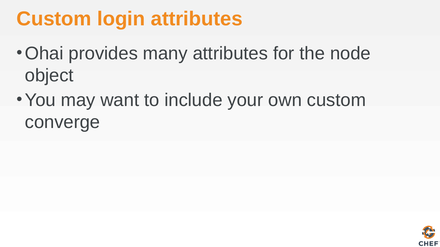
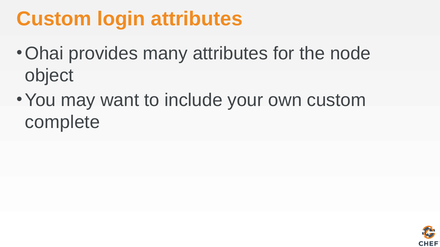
converge: converge -> complete (62, 122)
